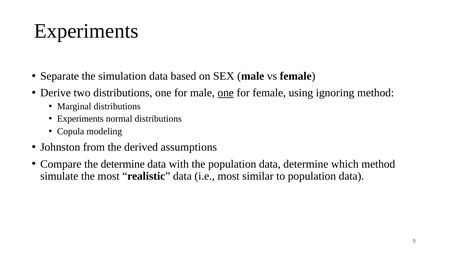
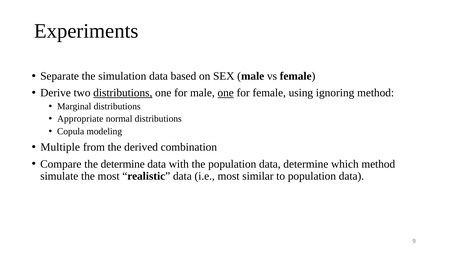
distributions underline: none -> present (123, 93)
Experiments: Experiments -> Appropriate (80, 119)
Johnston: Johnston -> Multiple (60, 147)
assumptions: assumptions -> combination (189, 147)
